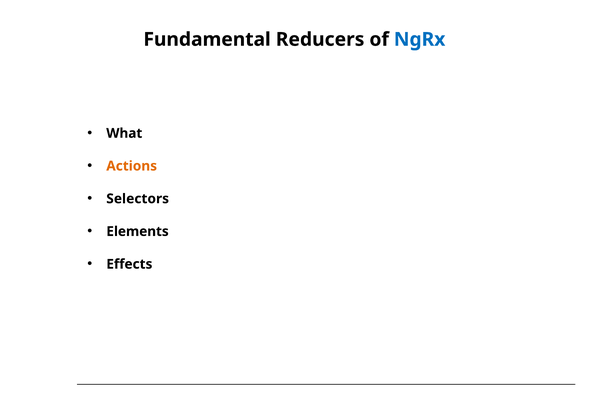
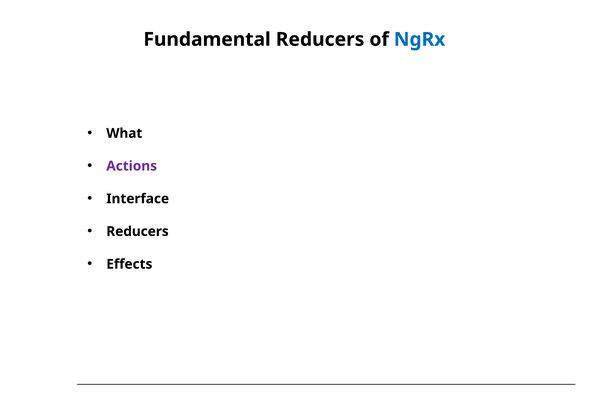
Actions colour: orange -> purple (132, 166)
Selectors: Selectors -> Interface (138, 199)
Elements: Elements -> Reducers (137, 232)
